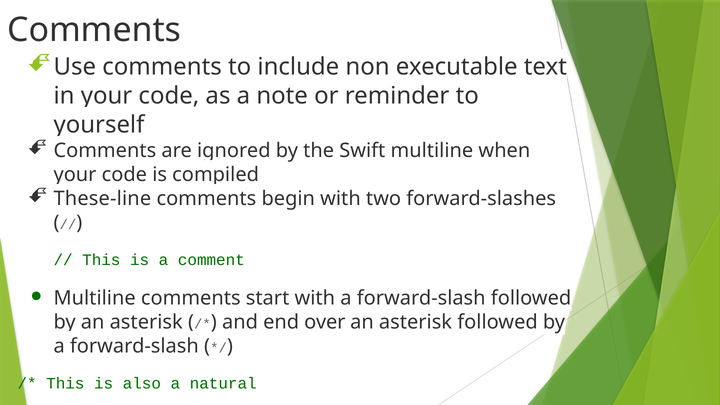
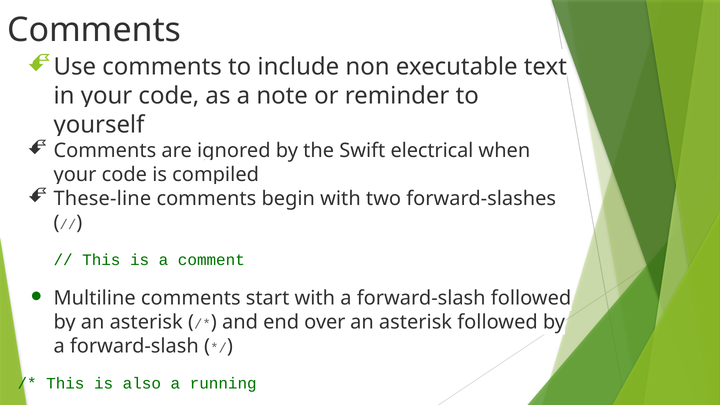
Swift multiline: multiline -> electrical (432, 151)
natural: natural -> running (223, 383)
